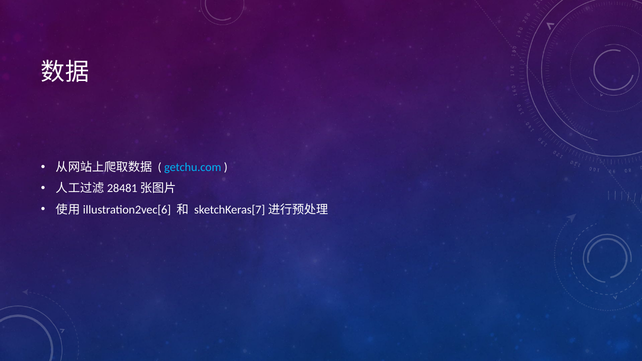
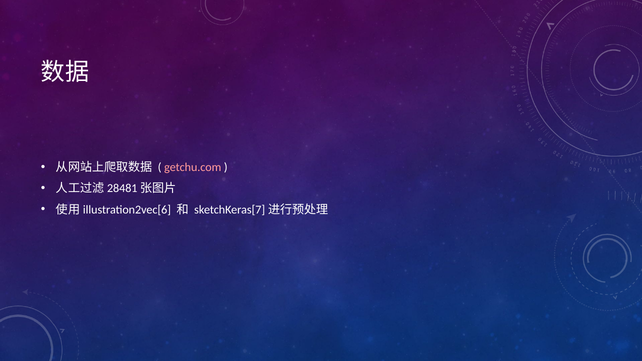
getchu.com colour: light blue -> pink (193, 167)
